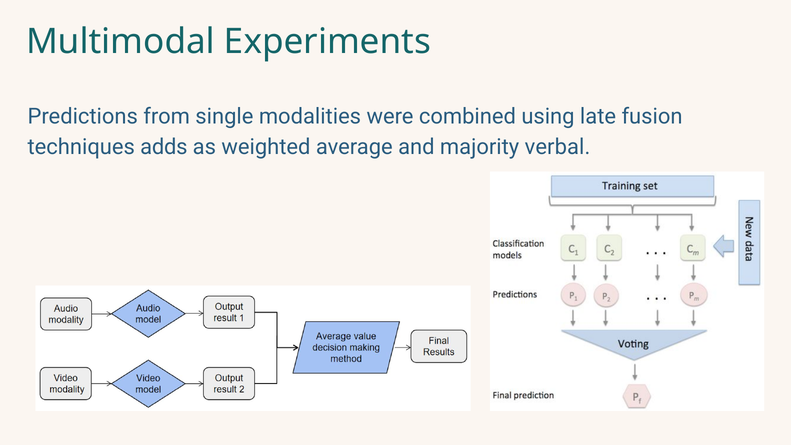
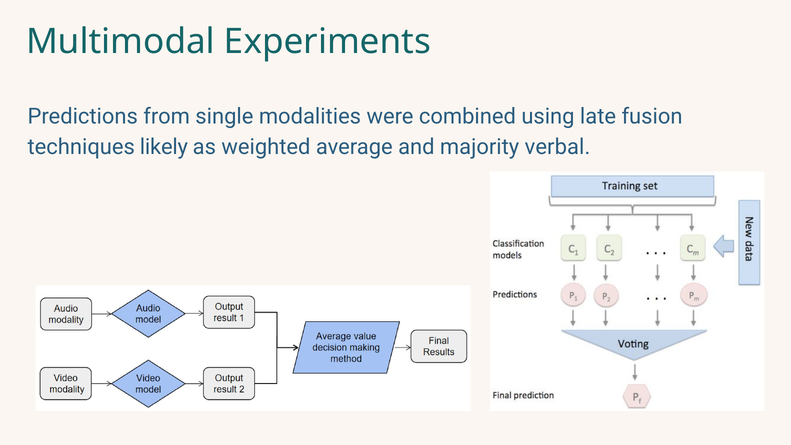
adds: adds -> likely (164, 147)
